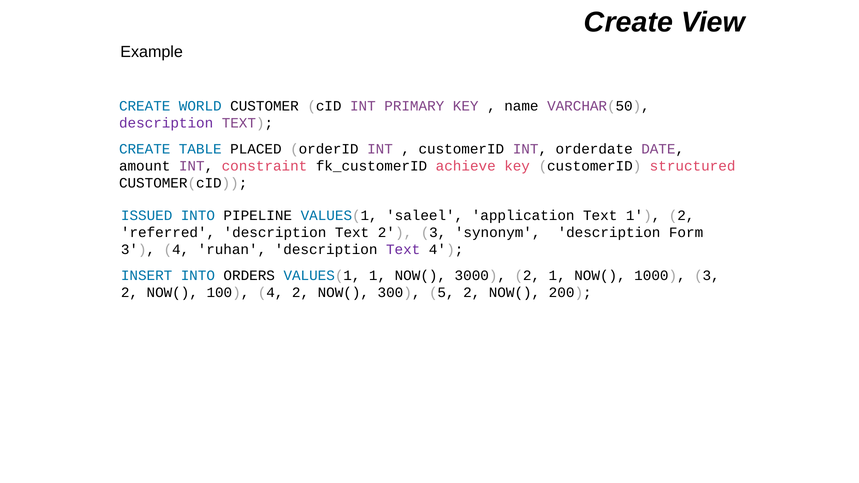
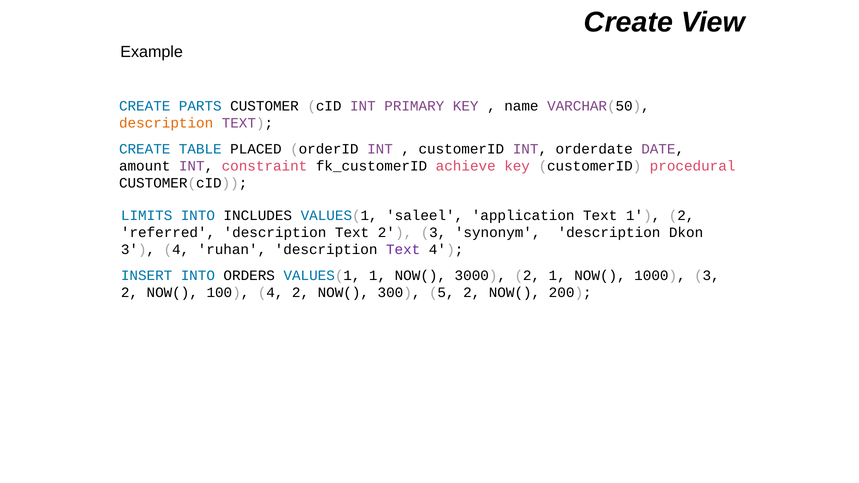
WORLD: WORLD -> PARTS (200, 106)
description colour: purple -> orange (166, 123)
structured: structured -> procedural (693, 166)
ISSUED: ISSUED -> LIMITS (147, 215)
PIPELINE: PIPELINE -> INCLUDES (258, 215)
Form: Form -> Dkon (686, 233)
